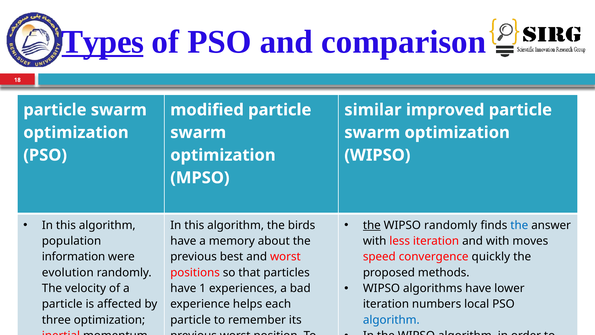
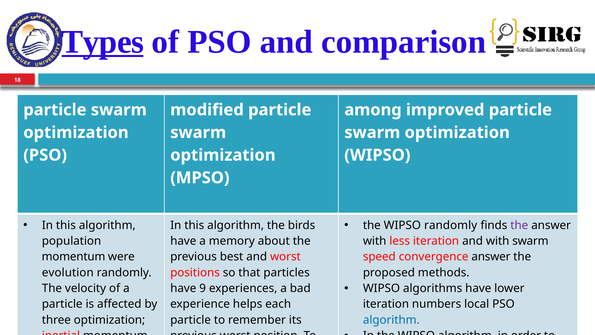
similar: similar -> among (373, 110)
the underline: present -> none (372, 225)
the colour: blue -> purple (519, 225)
with moves: moves -> swarm (530, 241)
information: information -> momentum (74, 257)
convergence quickly: quickly -> answer (491, 257)
1: 1 -> 9 (203, 288)
